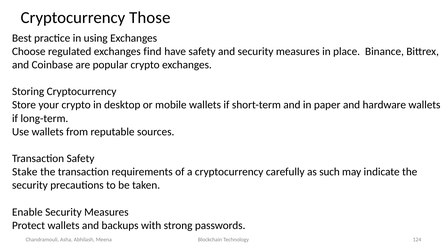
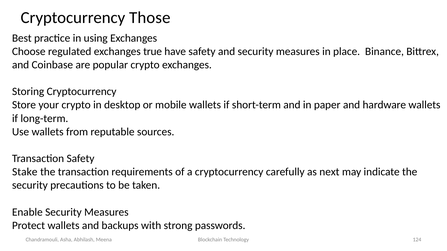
find: find -> true (153, 52)
such: such -> next (329, 172)
